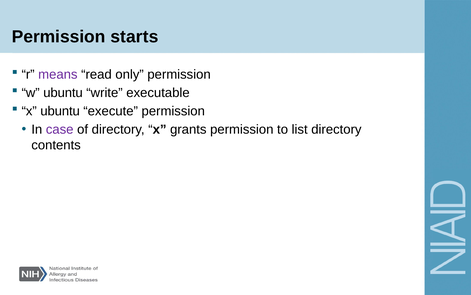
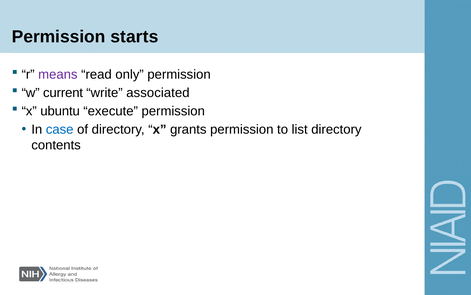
w ubuntu: ubuntu -> current (63, 93)
executable: executable -> associated (158, 93)
case colour: purple -> blue (60, 129)
